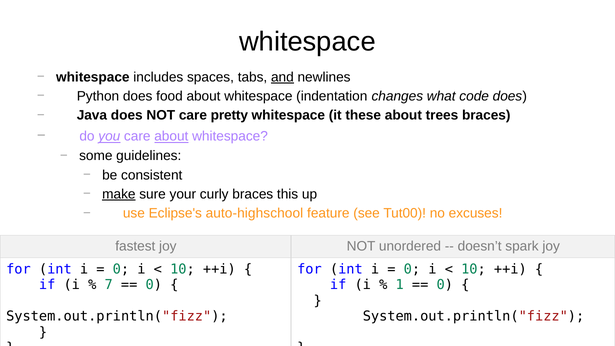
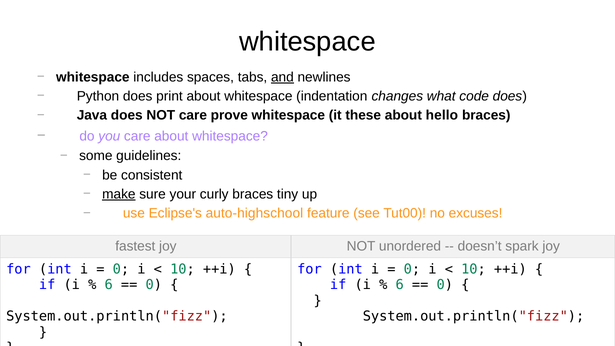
food: food -> print (169, 96)
pretty: pretty -> prove (229, 115)
trees: trees -> hello (442, 115)
you underline: present -> none (109, 136)
about underline: present -> none (171, 136)
this: this -> tiny (288, 194)
7: 7 -> 6 (109, 285)
1: 1 -> 6 (400, 285)
